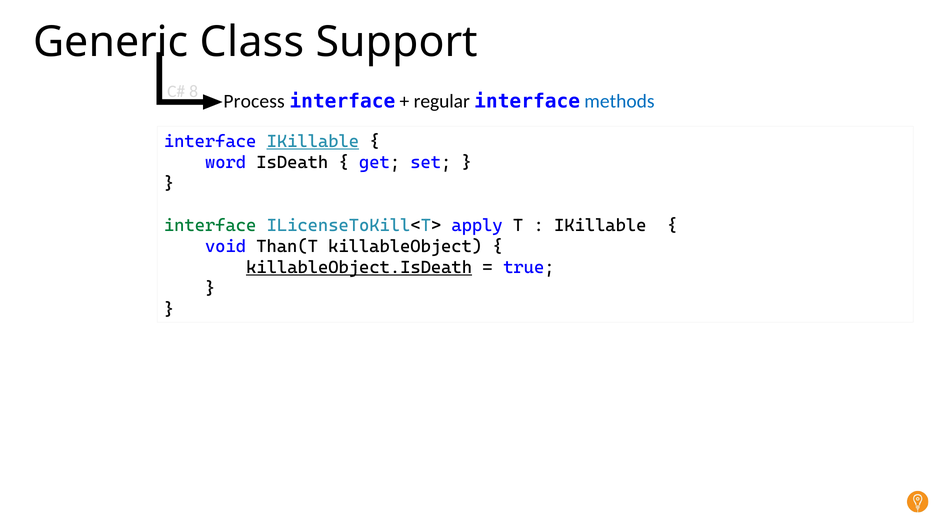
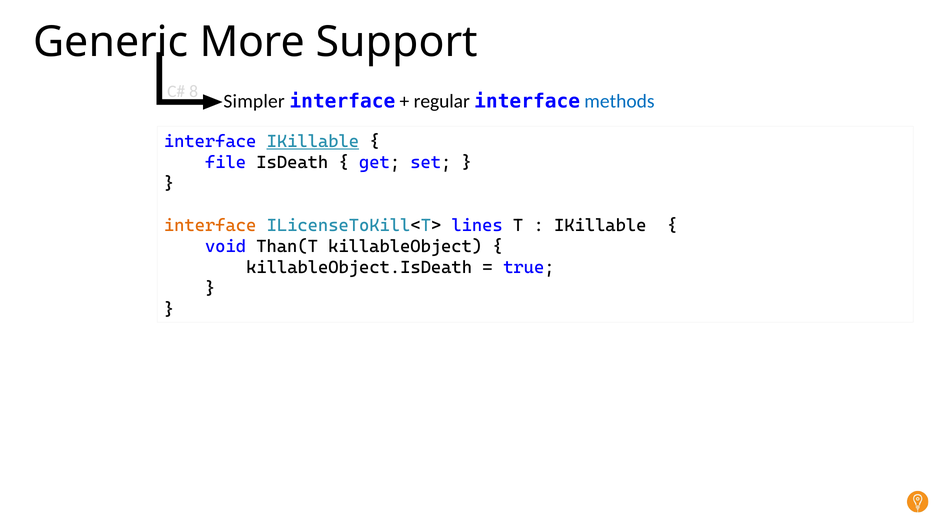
Class: Class -> More (252, 42)
Process: Process -> Simpler (254, 102)
word: word -> file (226, 162)
interface colour: green -> orange (210, 226)
apply: apply -> lines (477, 226)
killableObject.IsDeath underline: present -> none (359, 268)
